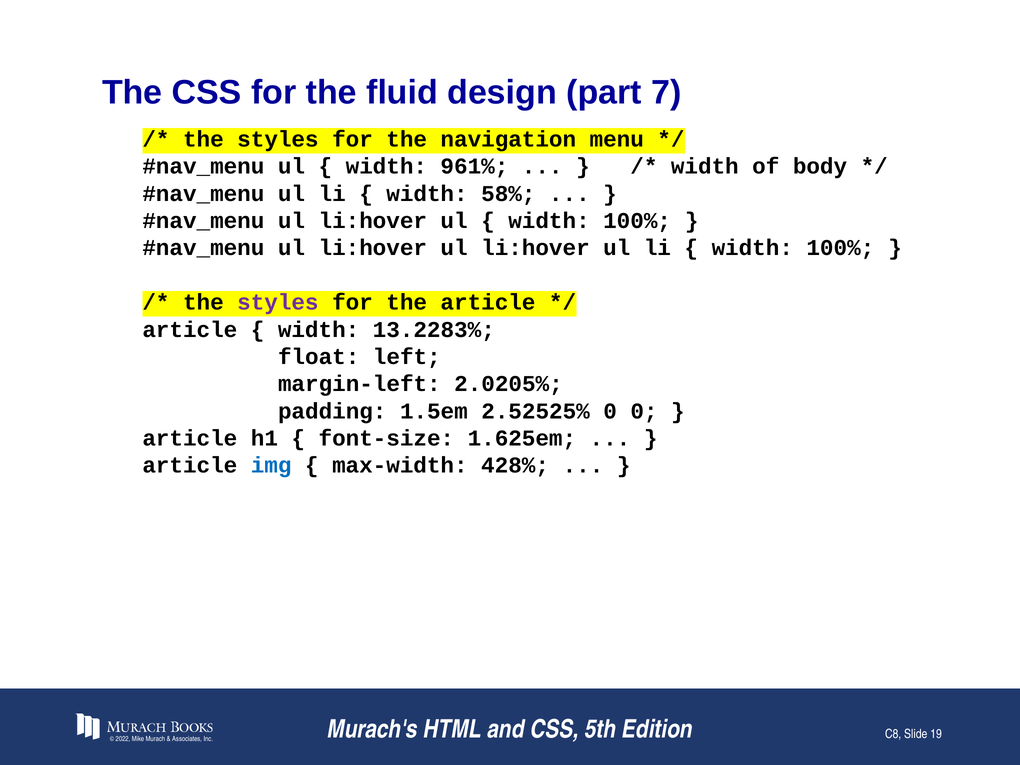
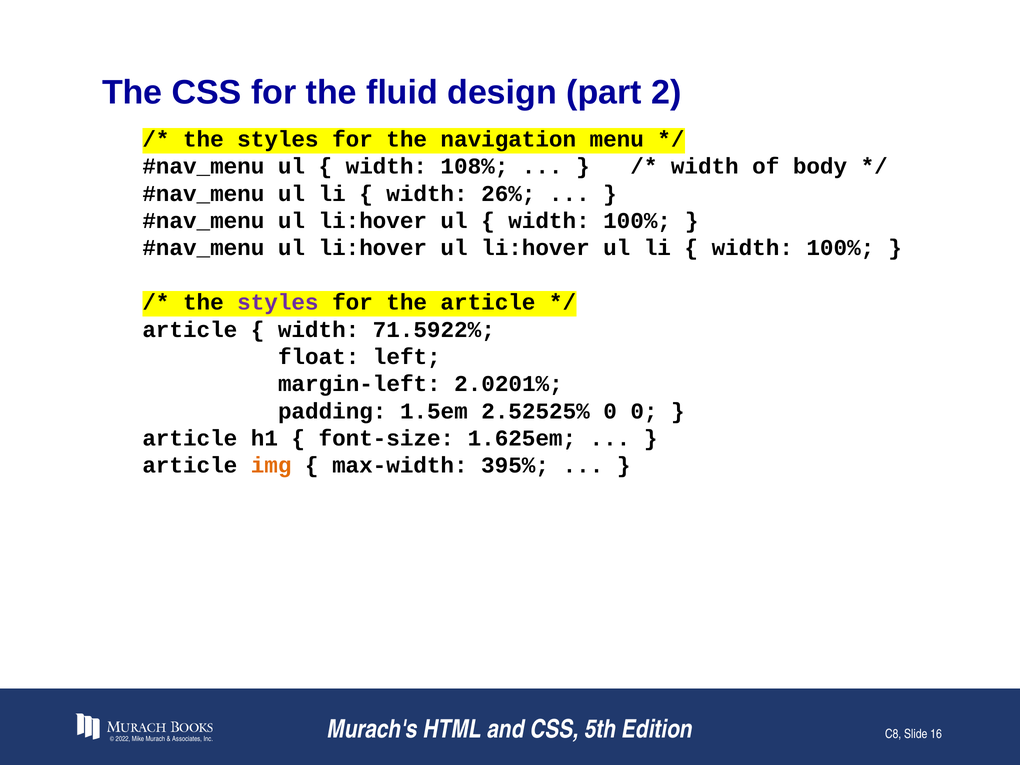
7: 7 -> 2 (666, 93)
961%: 961% -> 108% (474, 166)
58%: 58% -> 26% (508, 194)
13.2283%: 13.2283% -> 71.5922% (434, 330)
2.0205%: 2.0205% -> 2.0201% (508, 384)
img colour: blue -> orange (271, 466)
428%: 428% -> 395% (515, 466)
19: 19 -> 16 (936, 734)
